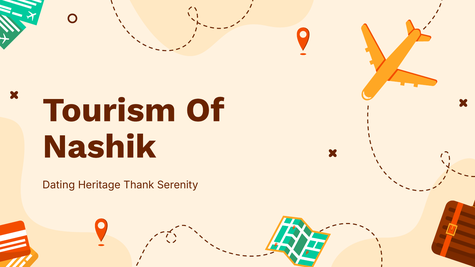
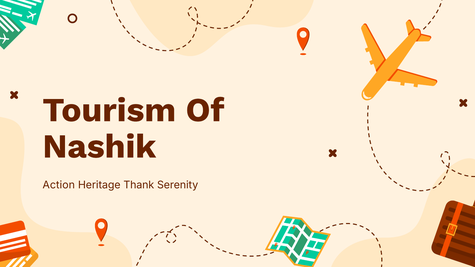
Dating: Dating -> Action (59, 185)
